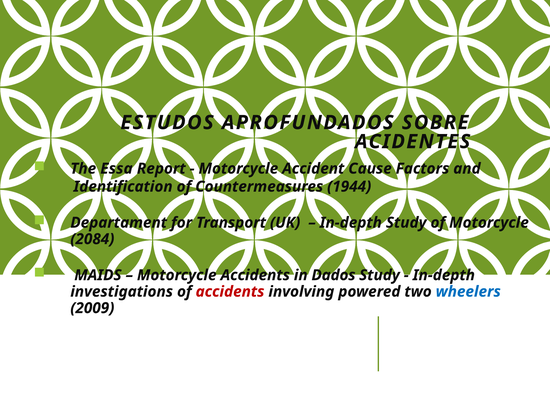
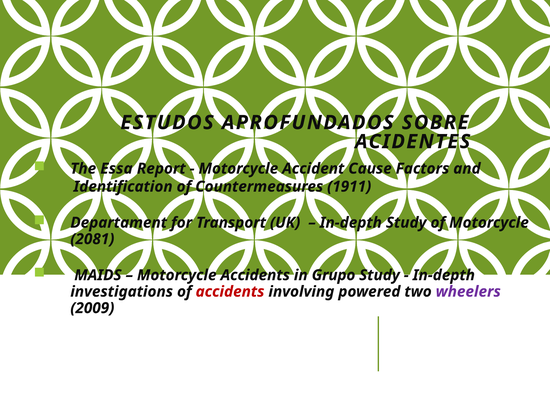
1944: 1944 -> 1911 (349, 187)
2084: 2084 -> 2081 (92, 239)
Dados: Dados -> Grupo (334, 275)
wheelers colour: blue -> purple (468, 292)
